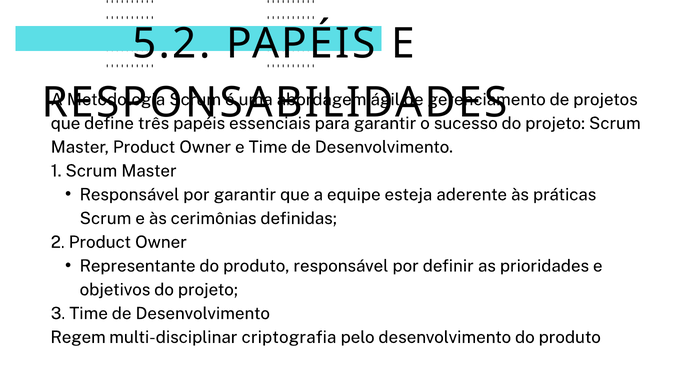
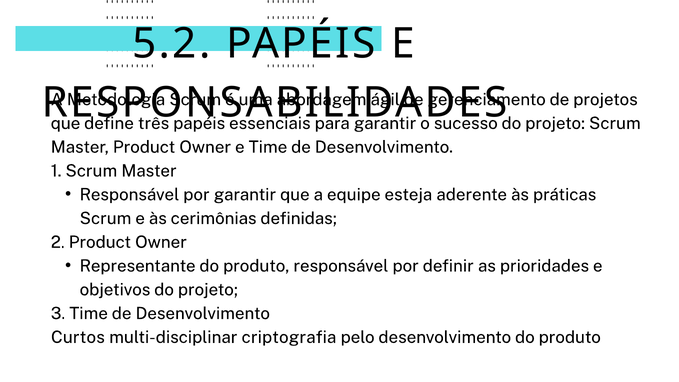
Regem: Regem -> Curtos (78, 337)
